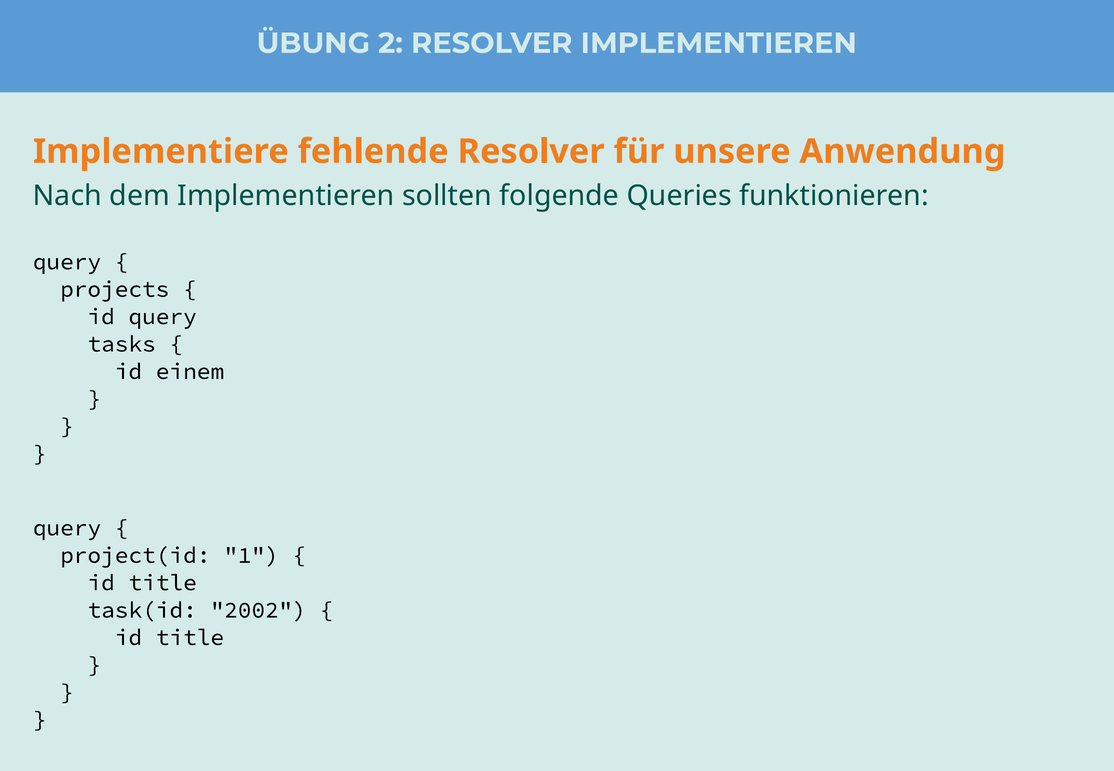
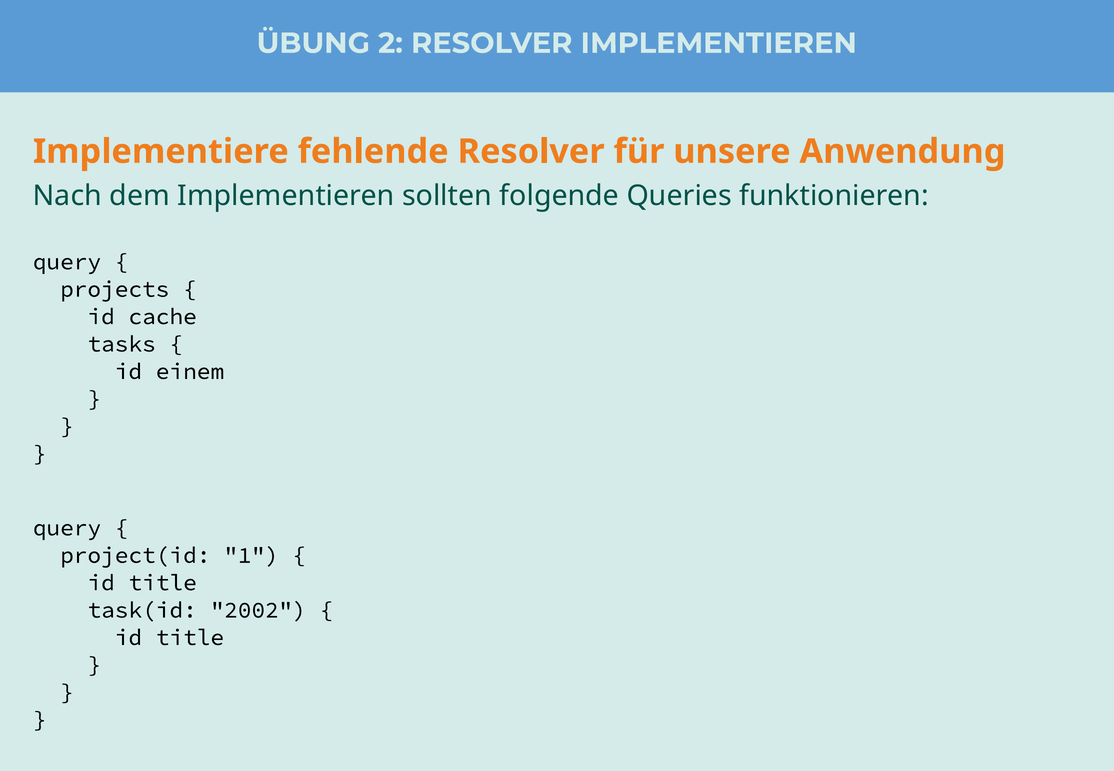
id query: query -> cache (163, 317)
